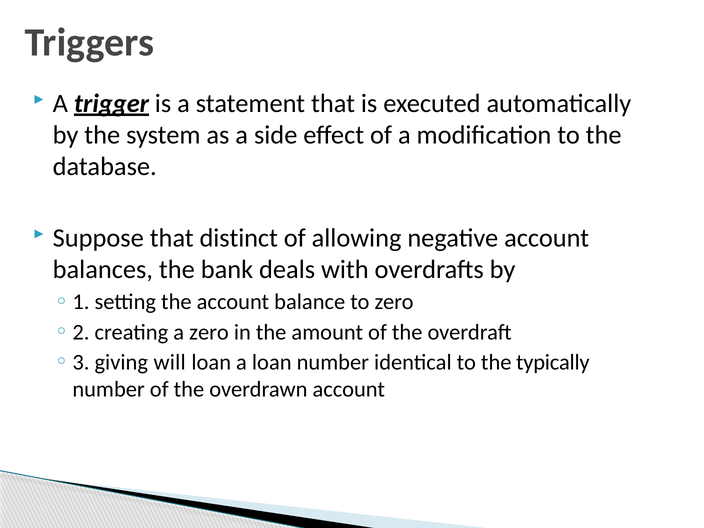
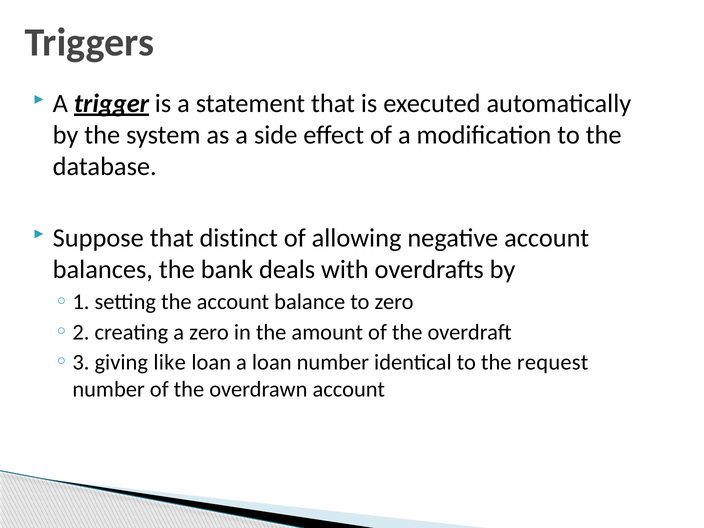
will: will -> like (170, 362)
typically: typically -> request (553, 362)
